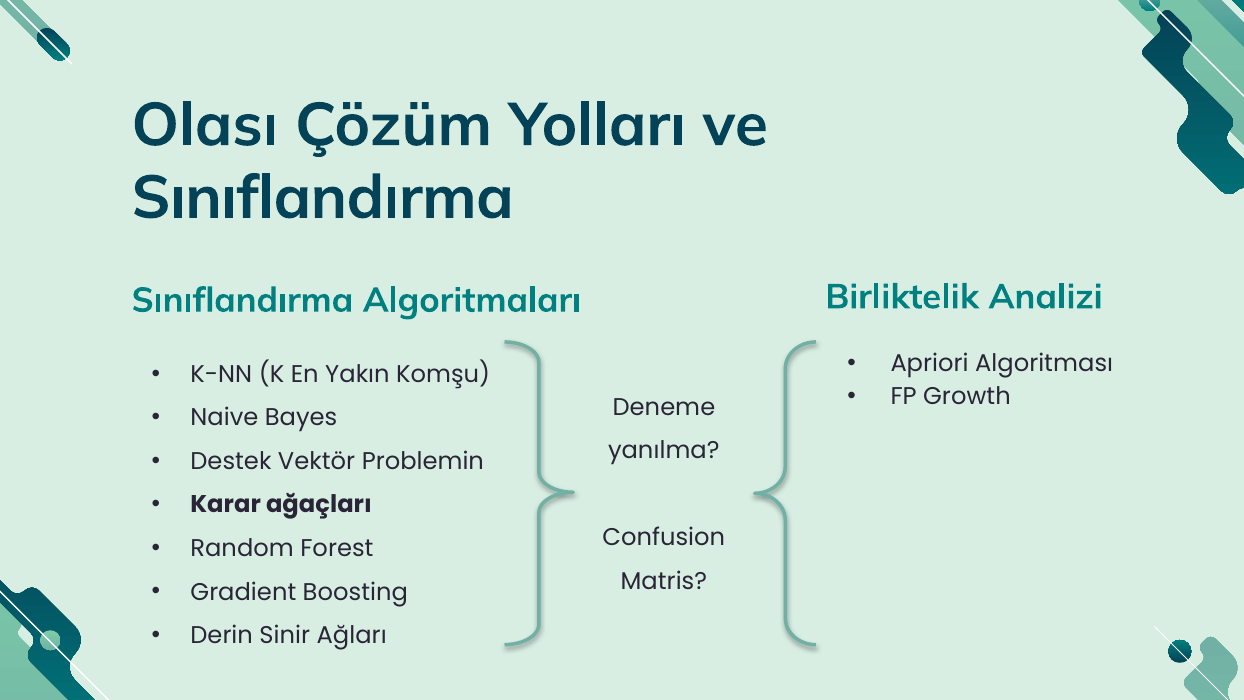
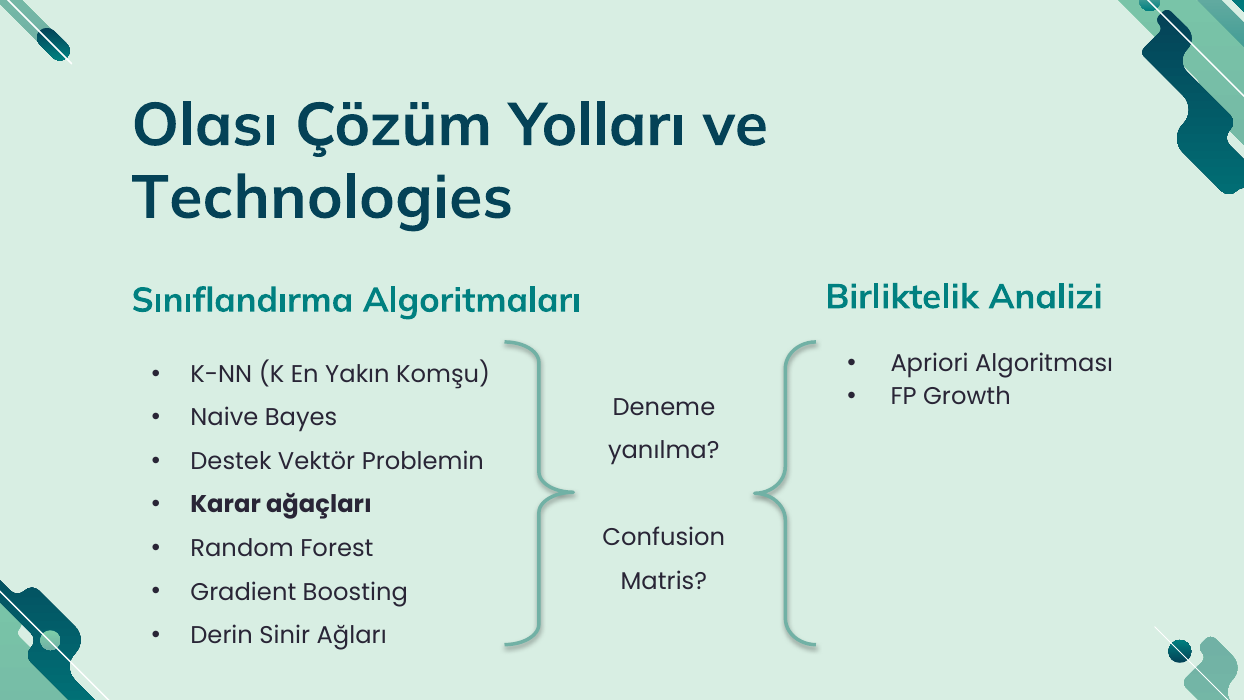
Sınıflandırma: Sınıflandırma -> Technologies (322, 198)
